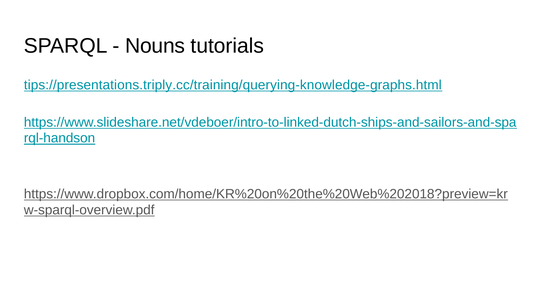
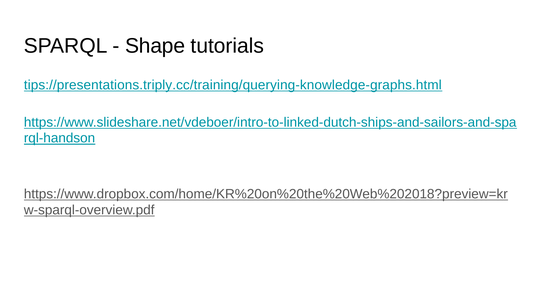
Nouns: Nouns -> Shape (155, 46)
